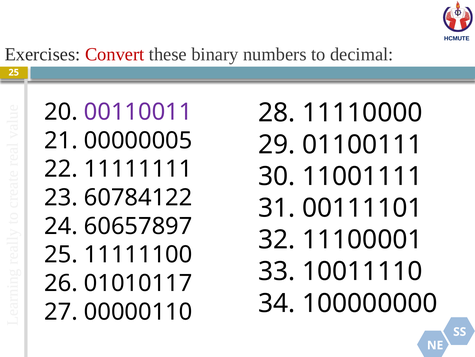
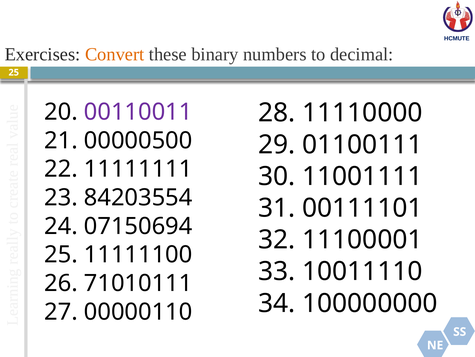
Convert colour: red -> orange (115, 54)
00000005: 00000005 -> 00000500 (138, 140)
60784122: 60784122 -> 84203554 (138, 197)
60657897: 60657897 -> 07150694 (138, 226)
01010117: 01010117 -> 71010111 (138, 283)
